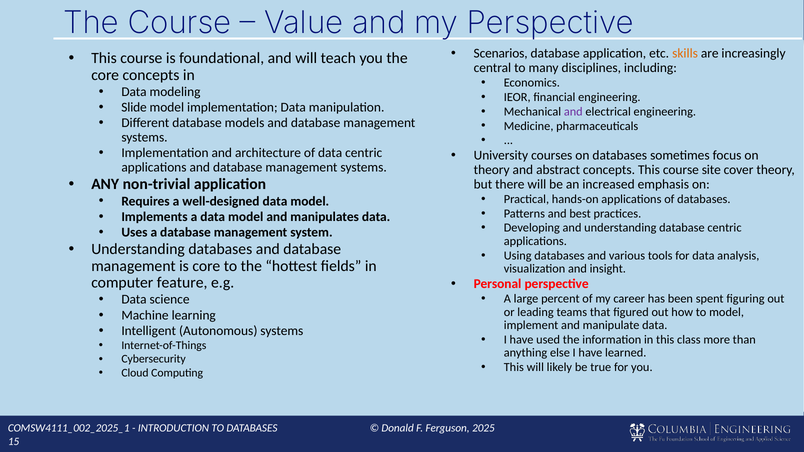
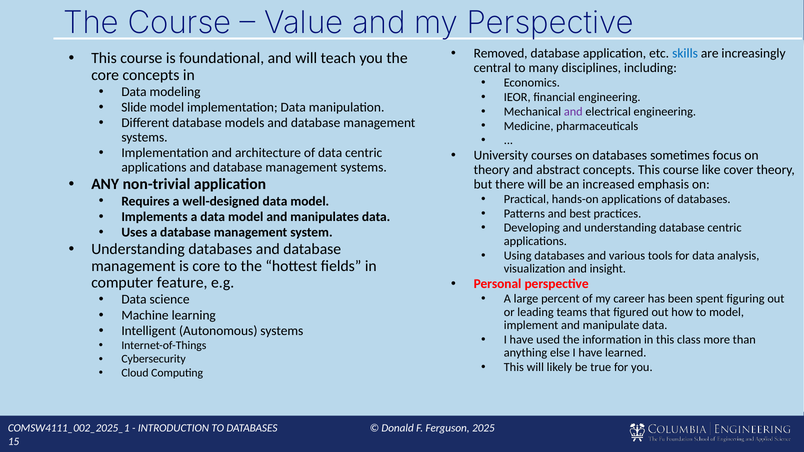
Scenarios: Scenarios -> Removed (501, 53)
skills colour: orange -> blue (685, 53)
site: site -> like (711, 170)
